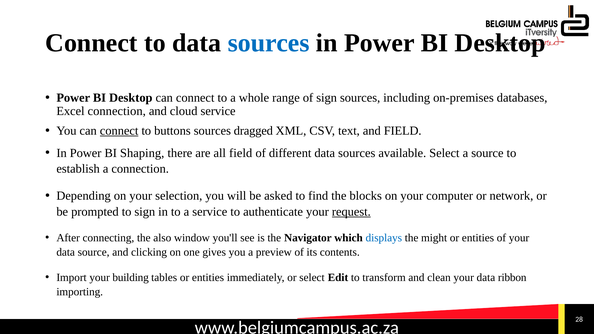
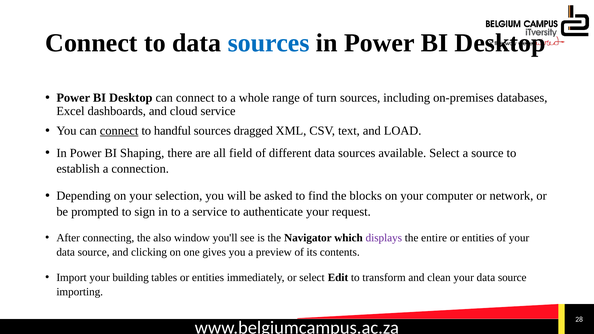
of sign: sign -> turn (327, 98)
Excel connection: connection -> dashboards (117, 111)
buttons: buttons -> handful (173, 131)
and FIELD: FIELD -> LOAD (403, 131)
request underline: present -> none (351, 212)
displays colour: blue -> purple (384, 238)
might: might -> entire (434, 238)
clean your data ribbon: ribbon -> source (512, 278)
